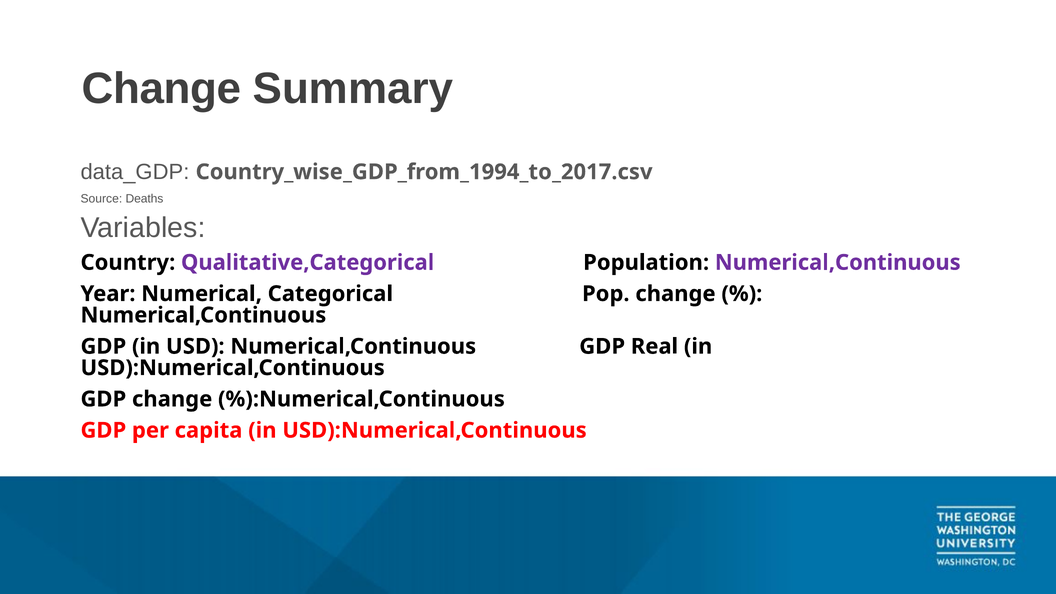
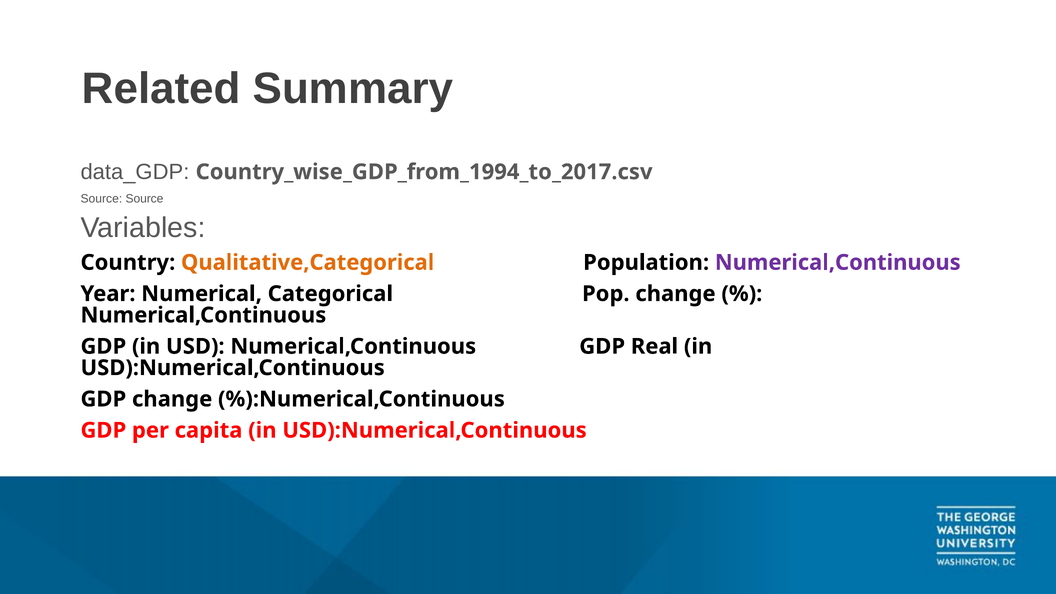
Change: Change -> Related (161, 89)
Source Deaths: Deaths -> Source (145, 199)
Qualitative,Categorical colour: purple -> orange (308, 263)
